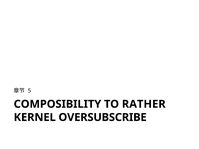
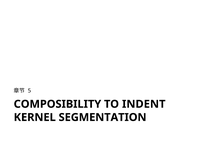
RATHER: RATHER -> INDENT (144, 104)
OVERSUBSCRIBE: OVERSUBSCRIBE -> SEGMENTATION (103, 118)
